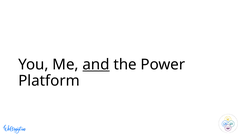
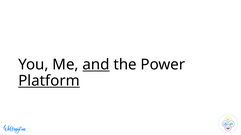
Platform underline: none -> present (49, 81)
